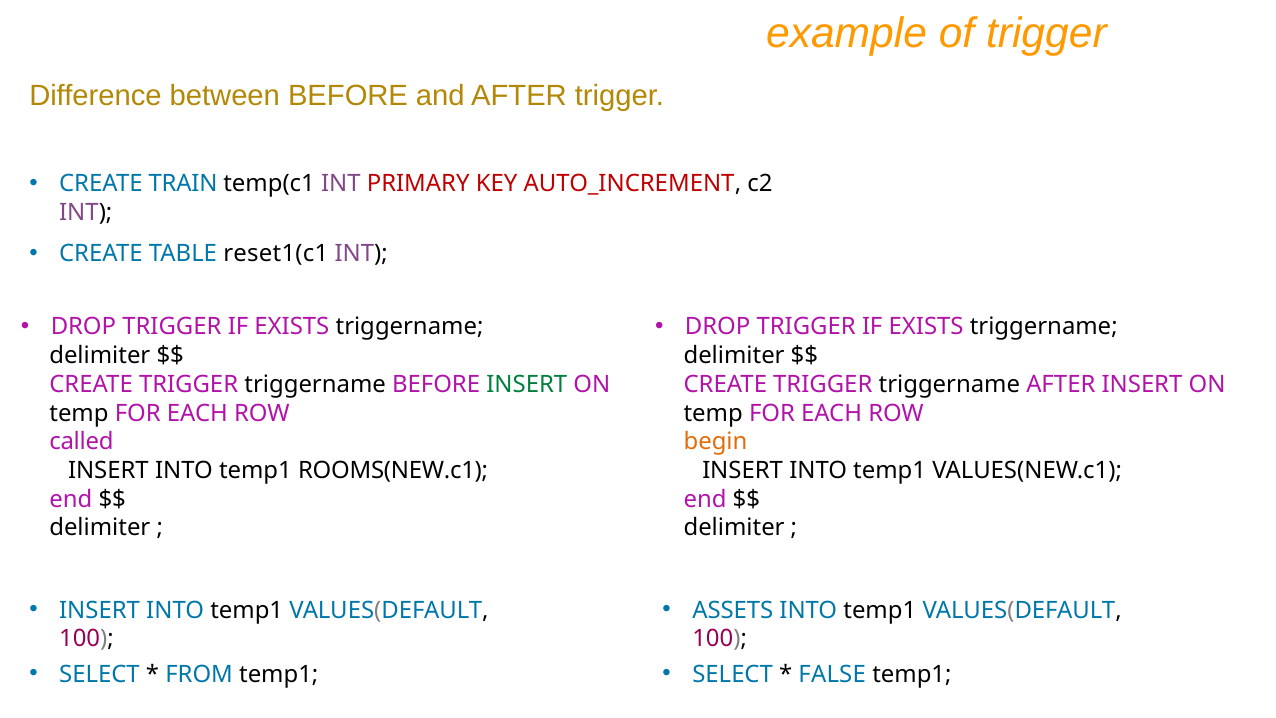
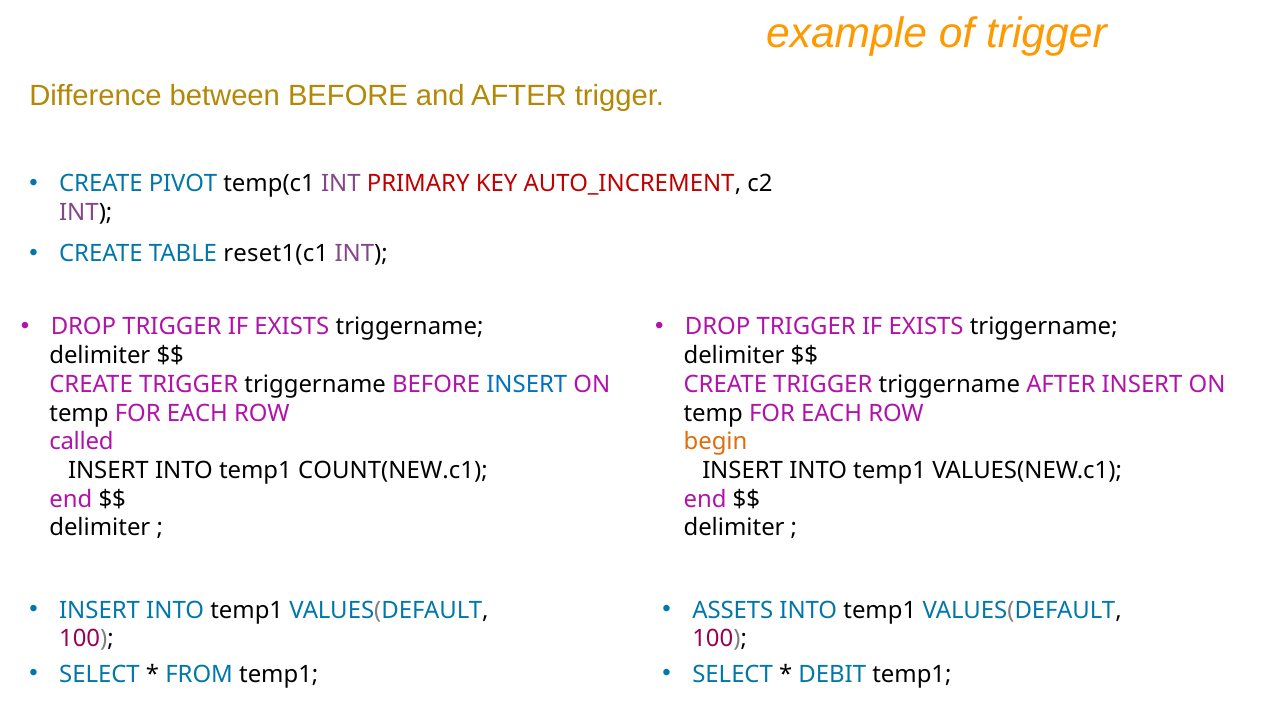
TRAIN: TRAIN -> PIVOT (183, 184)
INSERT colour: green -> blue (527, 384)
ROOMS(NEW.c1: ROOMS(NEW.c1 -> COUNT(NEW.c1 (393, 470)
FALSE: FALSE -> DEBIT (832, 674)
